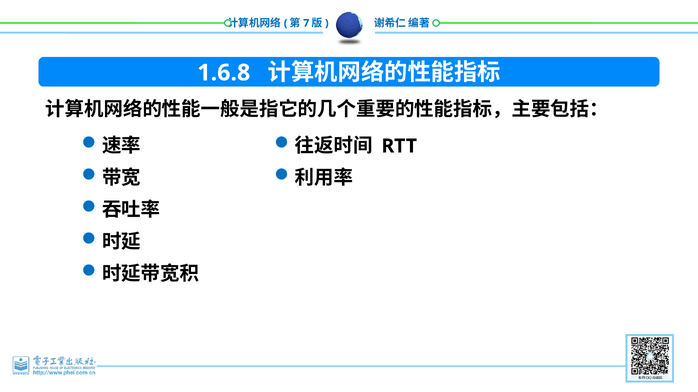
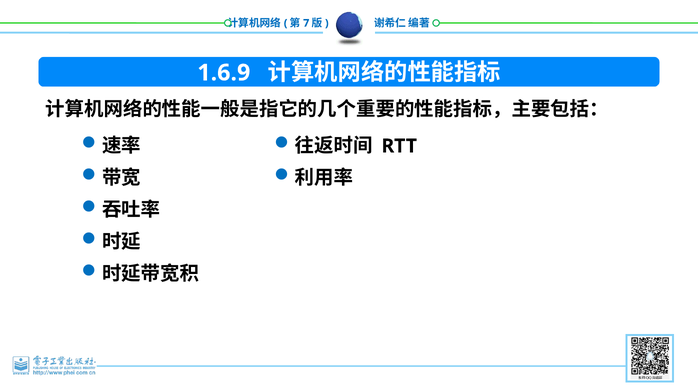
1.6.8: 1.6.8 -> 1.6.9 (224, 73)
